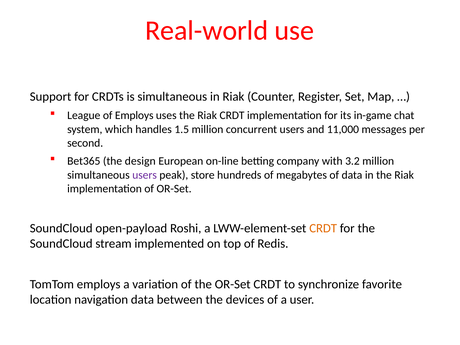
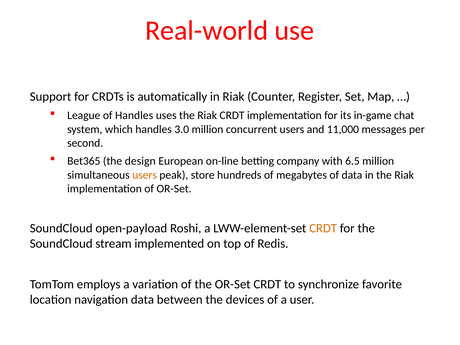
is simultaneous: simultaneous -> automatically (172, 97)
of Employs: Employs -> Handles (134, 115)
1.5: 1.5 -> 3.0 (182, 129)
3.2: 3.2 -> 6.5 (352, 161)
users colour: purple -> orange (145, 175)
